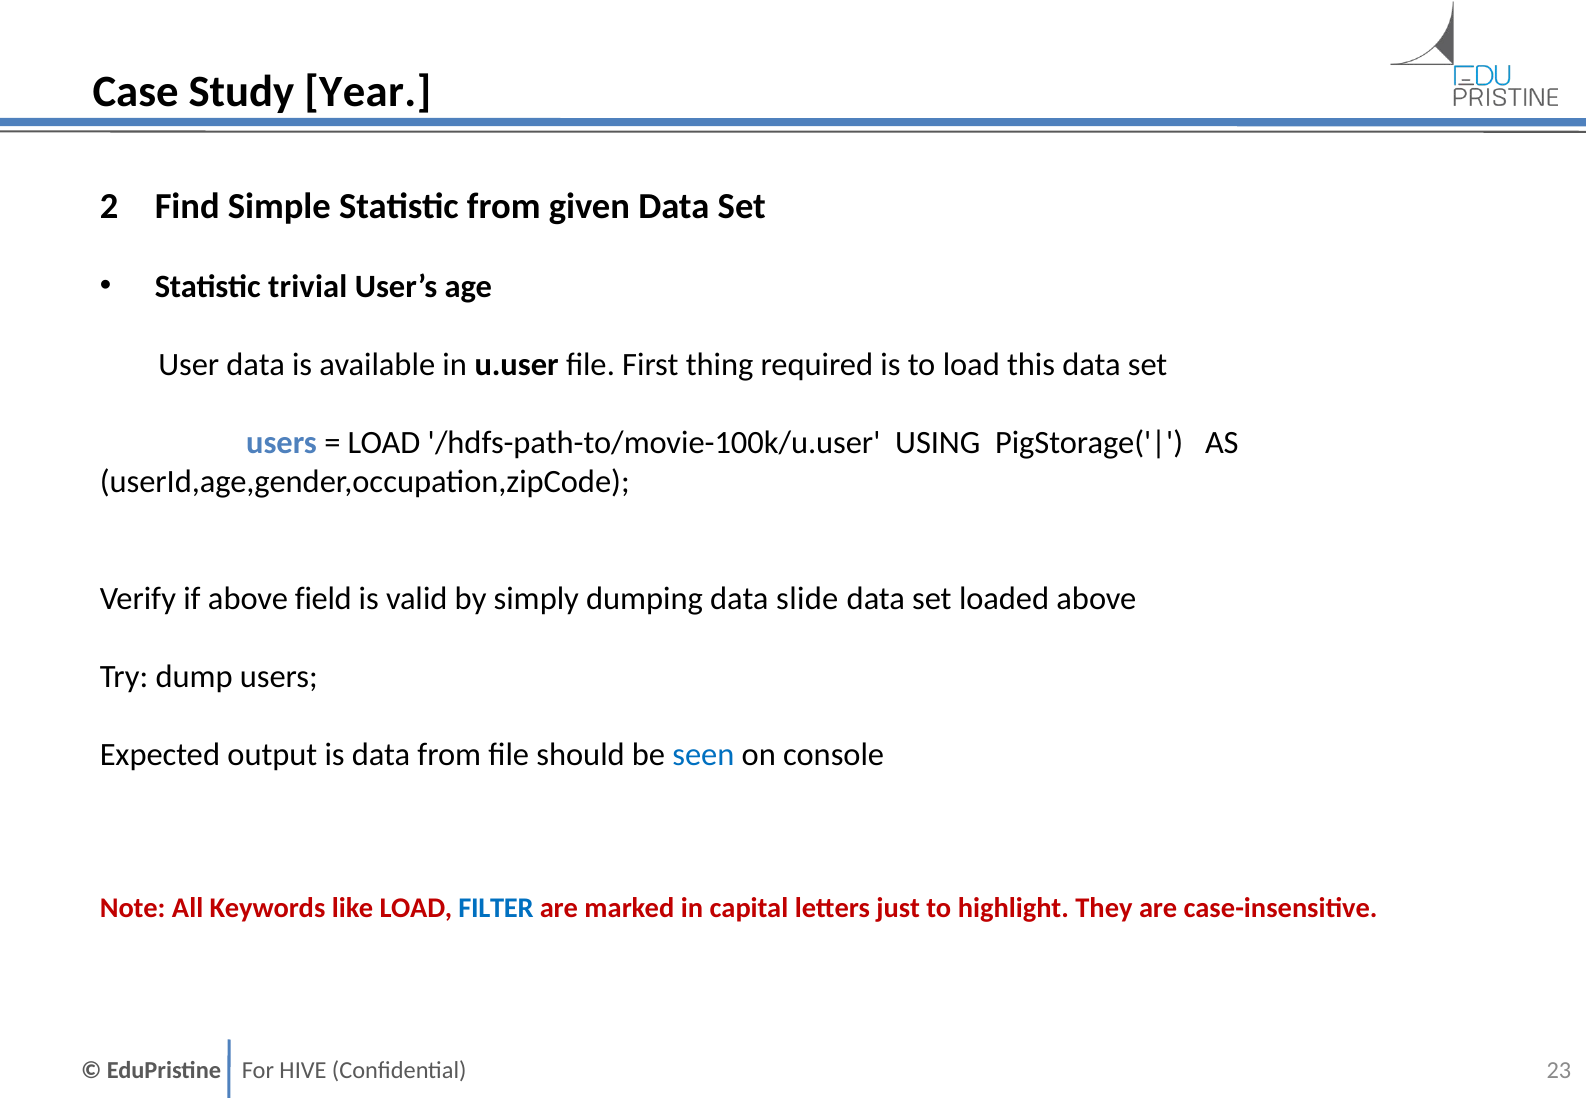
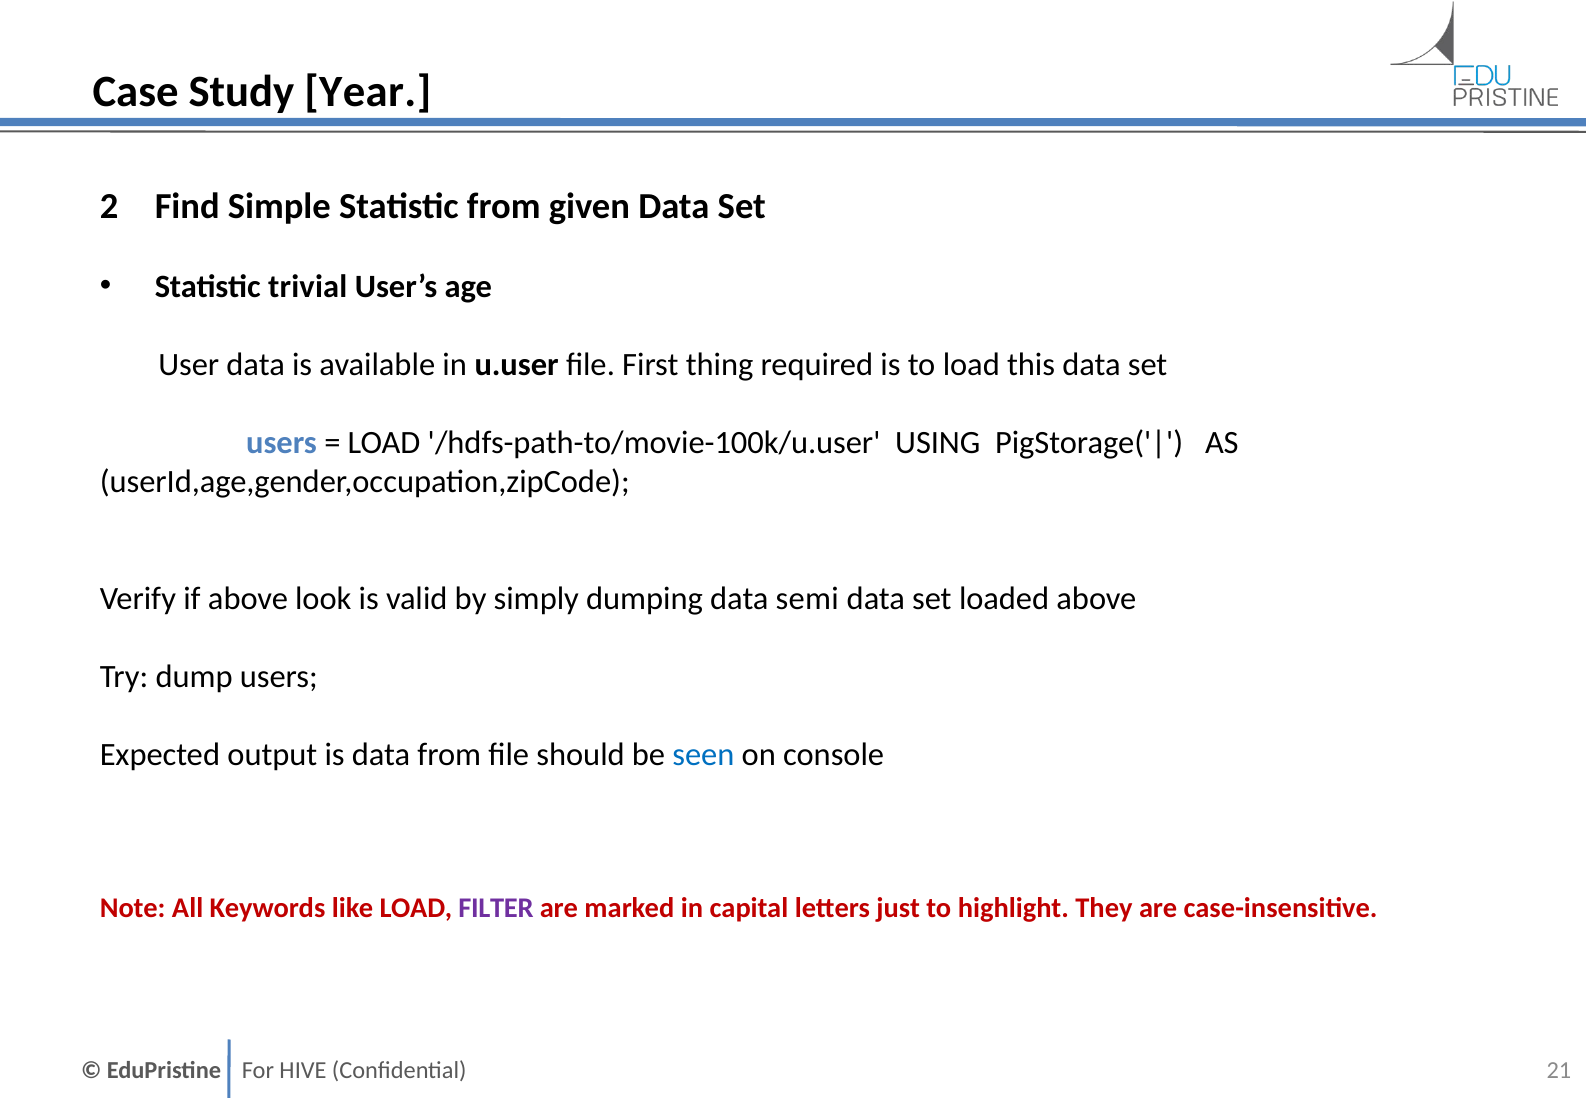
field: field -> look (323, 599)
slide: slide -> semi (807, 599)
FILTER colour: blue -> purple (496, 908)
23: 23 -> 21 (1559, 1070)
